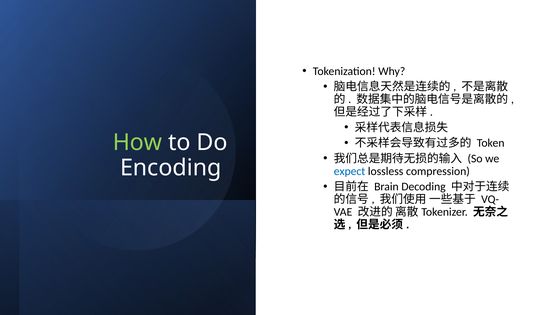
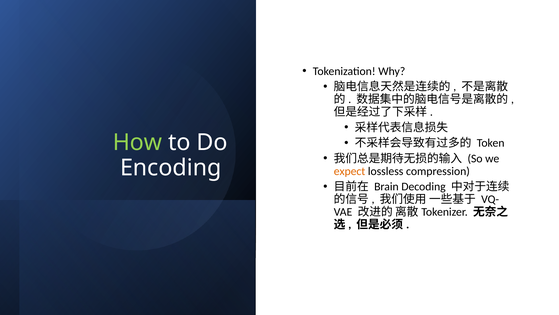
expect colour: blue -> orange (350, 171)
